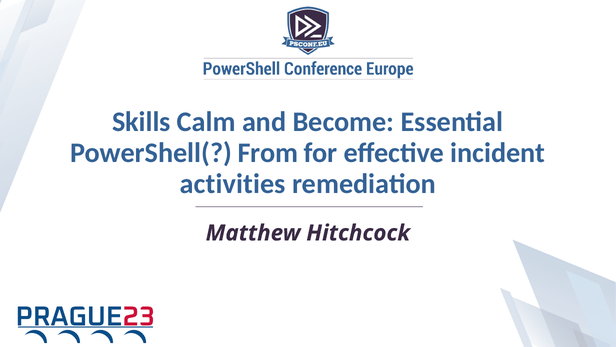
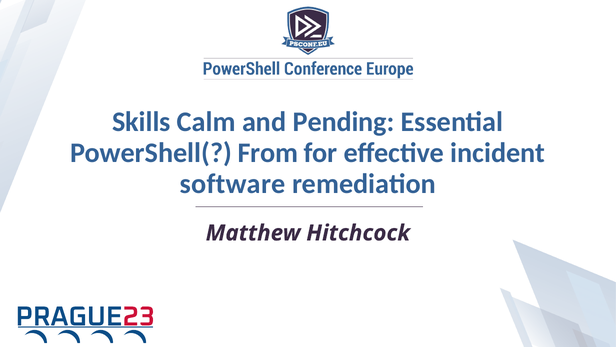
Become: Become -> Pending (343, 122)
activities: activities -> software (233, 184)
